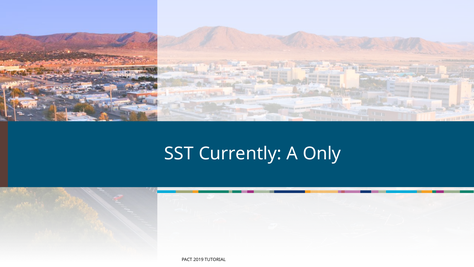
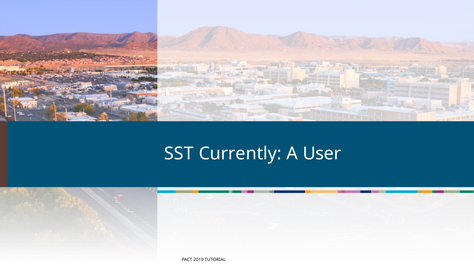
Only: Only -> User (322, 154)
